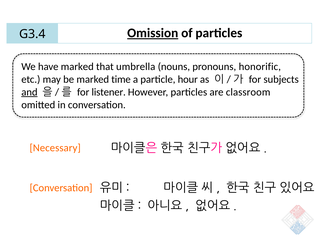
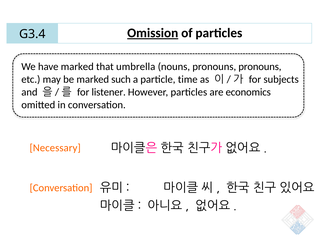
pronouns honorific: honorific -> pronouns (260, 66)
time: time -> such (121, 79)
hour: hour -> time (188, 79)
and underline: present -> none (29, 92)
classroom: classroom -> economics (248, 92)
